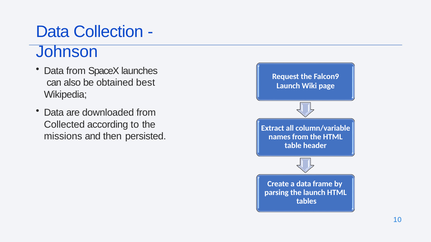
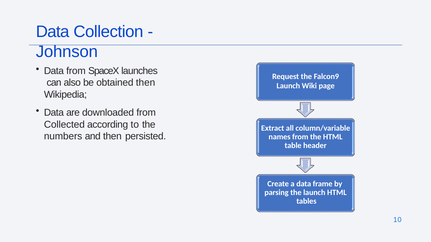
obtained best: best -> then (146, 83)
missions: missions -> numbers (63, 137)
